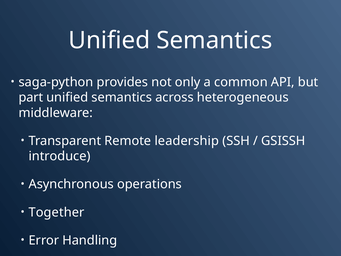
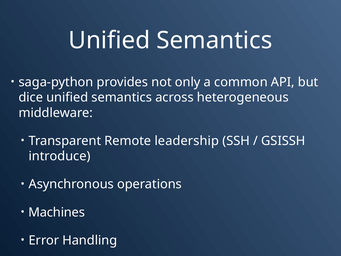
part: part -> dice (31, 97)
Together: Together -> Machines (57, 212)
